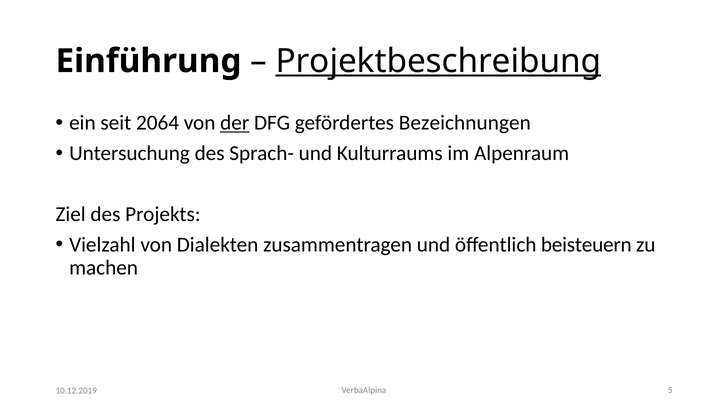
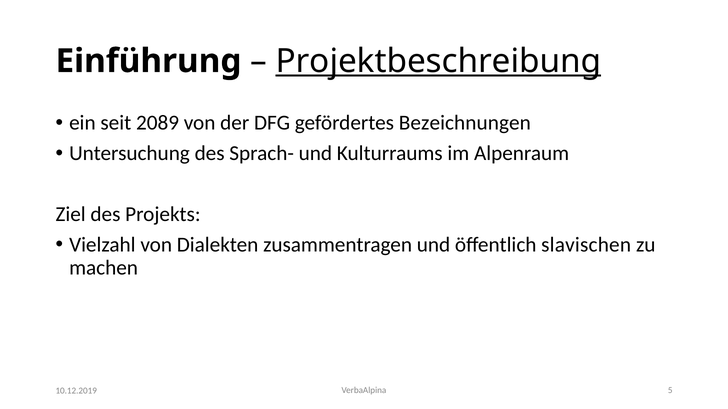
2064: 2064 -> 2089 (158, 123)
der underline: present -> none (235, 123)
beisteuern: beisteuern -> slavischen (586, 245)
